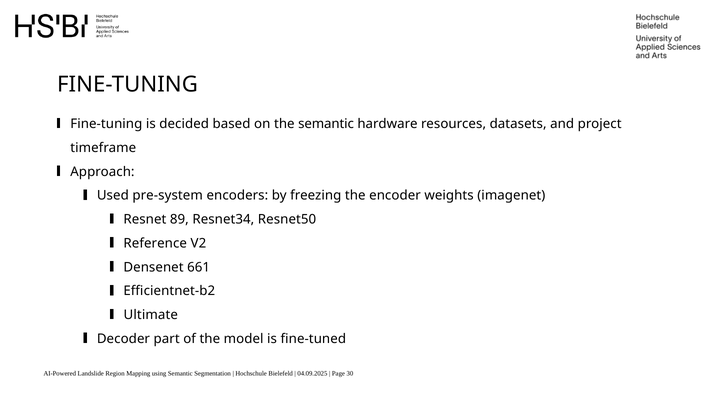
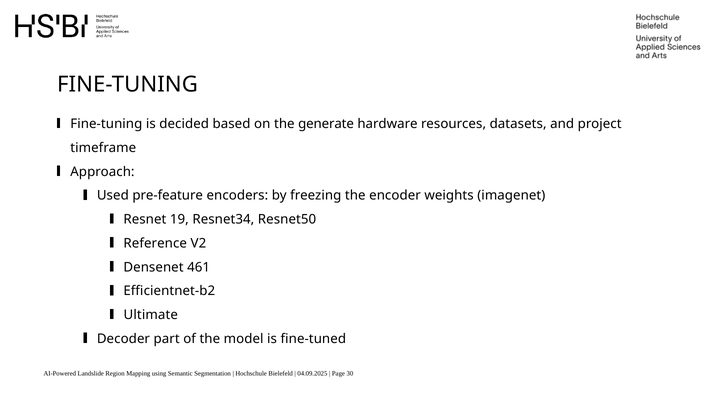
the semantic: semantic -> generate (326, 124)
pre-system: pre-system -> pre-feature (168, 196)
89: 89 -> 19 (179, 220)
661: 661 -> 461 (199, 267)
